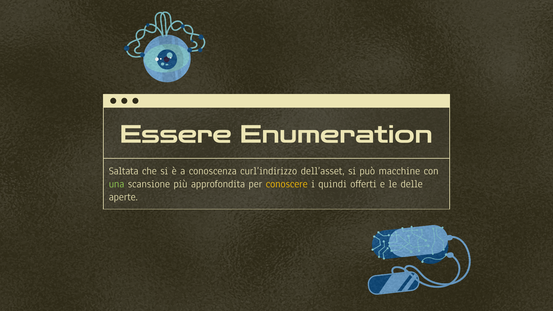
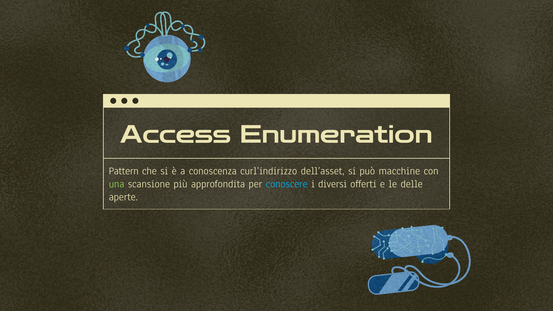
Essere: Essere -> Access (176, 135)
Saltata: Saltata -> Pattern (124, 171)
conoscere colour: yellow -> light blue (287, 184)
quindi: quindi -> diversi (333, 184)
